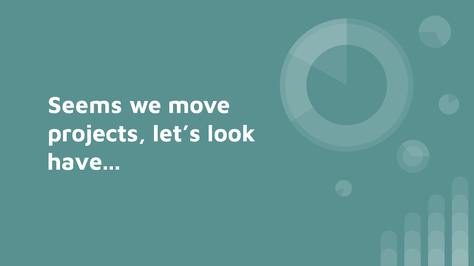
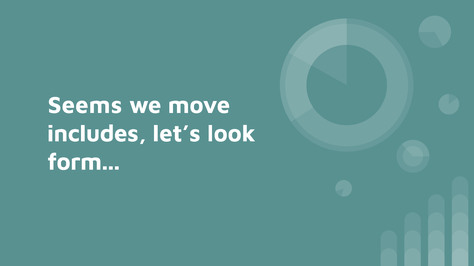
projects: projects -> includes (97, 134)
have: have -> form (84, 162)
